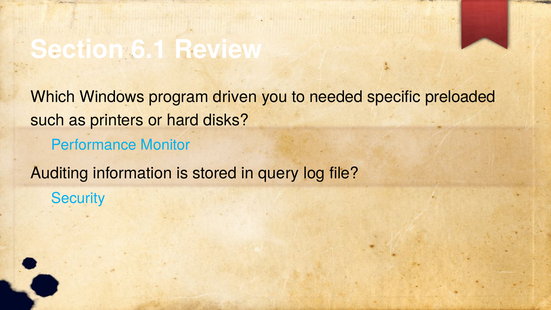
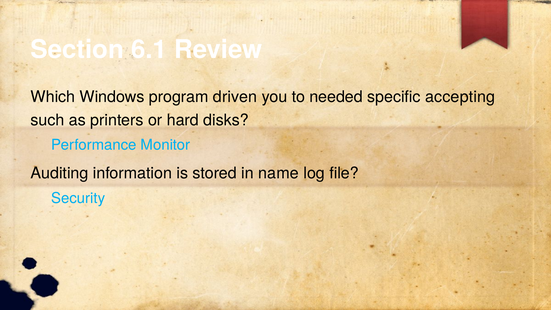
preloaded: preloaded -> accepting (460, 97)
query: query -> name (278, 173)
